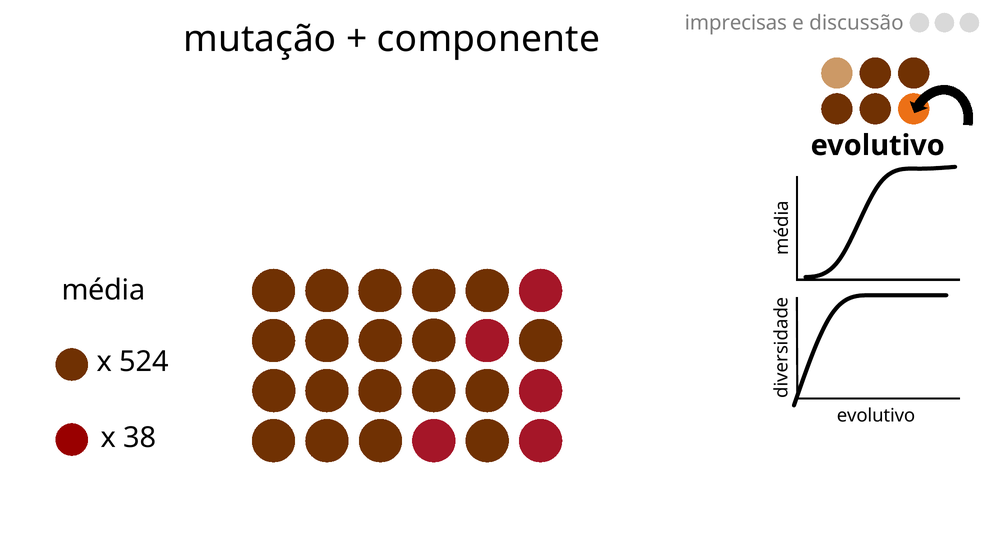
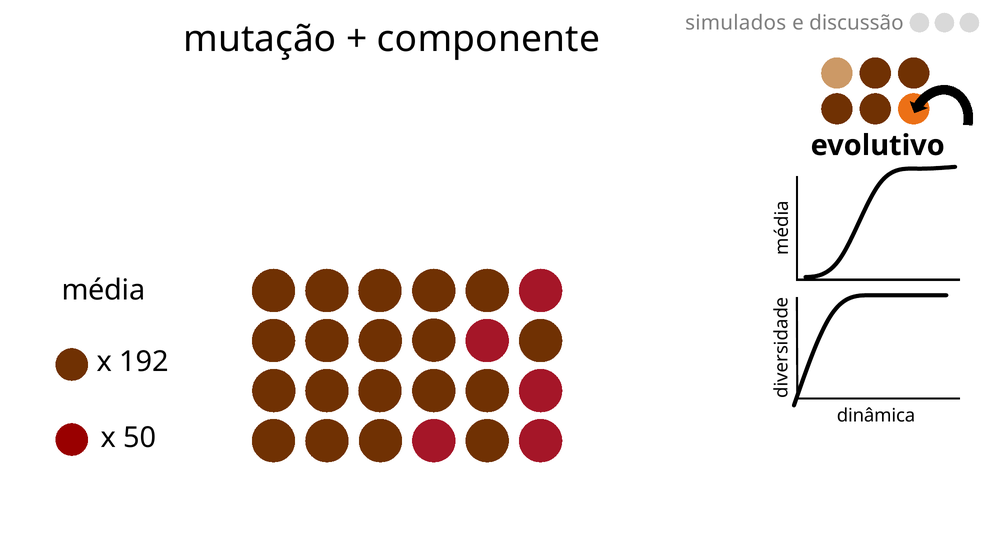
imprecisas: imprecisas -> simulados (736, 23)
524: 524 -> 192 (144, 362)
evolutivo: evolutivo -> dinâmica (876, 416)
38: 38 -> 50 (140, 438)
